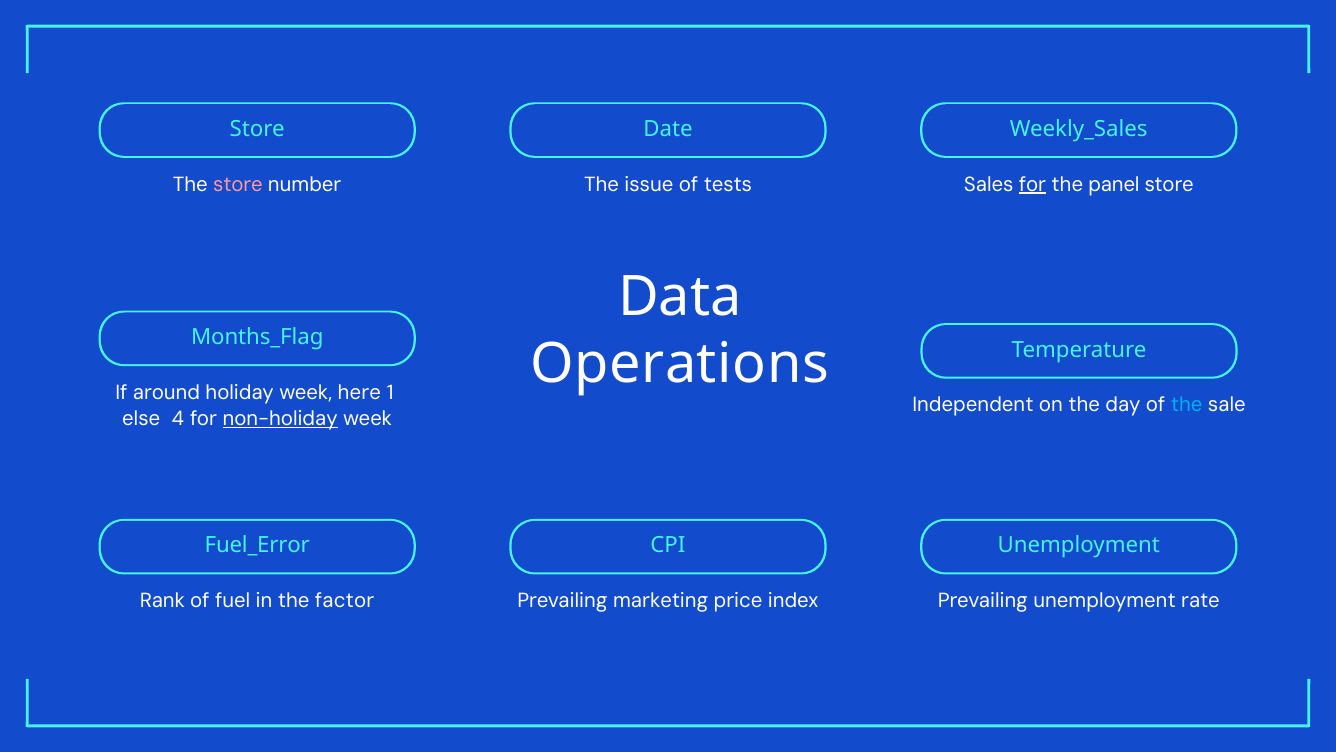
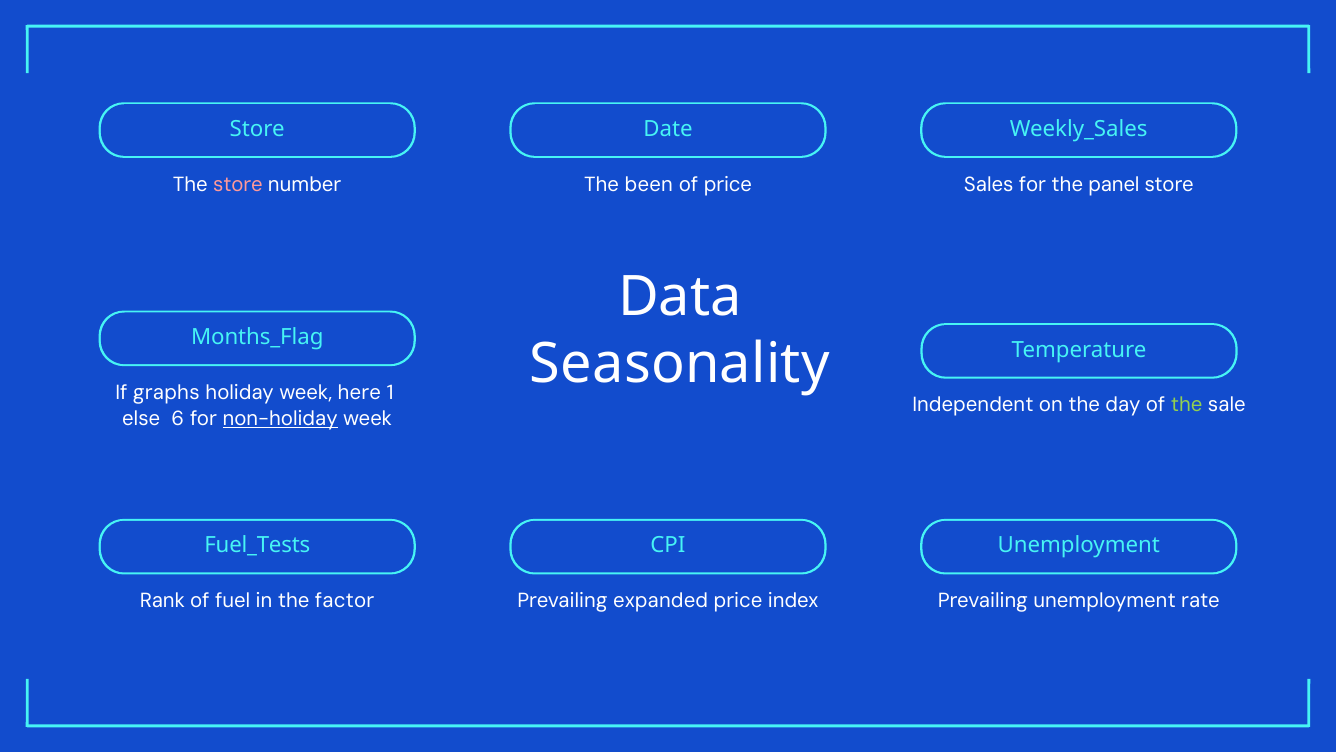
issue: issue -> been (649, 184)
of tests: tests -> price (728, 184)
for underline: present -> none (1033, 184)
Operations: Operations -> Seasonality (680, 363)
around: around -> graphs (166, 392)
the colour: light blue -> light green (1187, 405)
4: 4 -> 6 (178, 418)
Fuel_Error: Fuel_Error -> Fuel_Tests (257, 545)
marketing: marketing -> expanded (661, 601)
